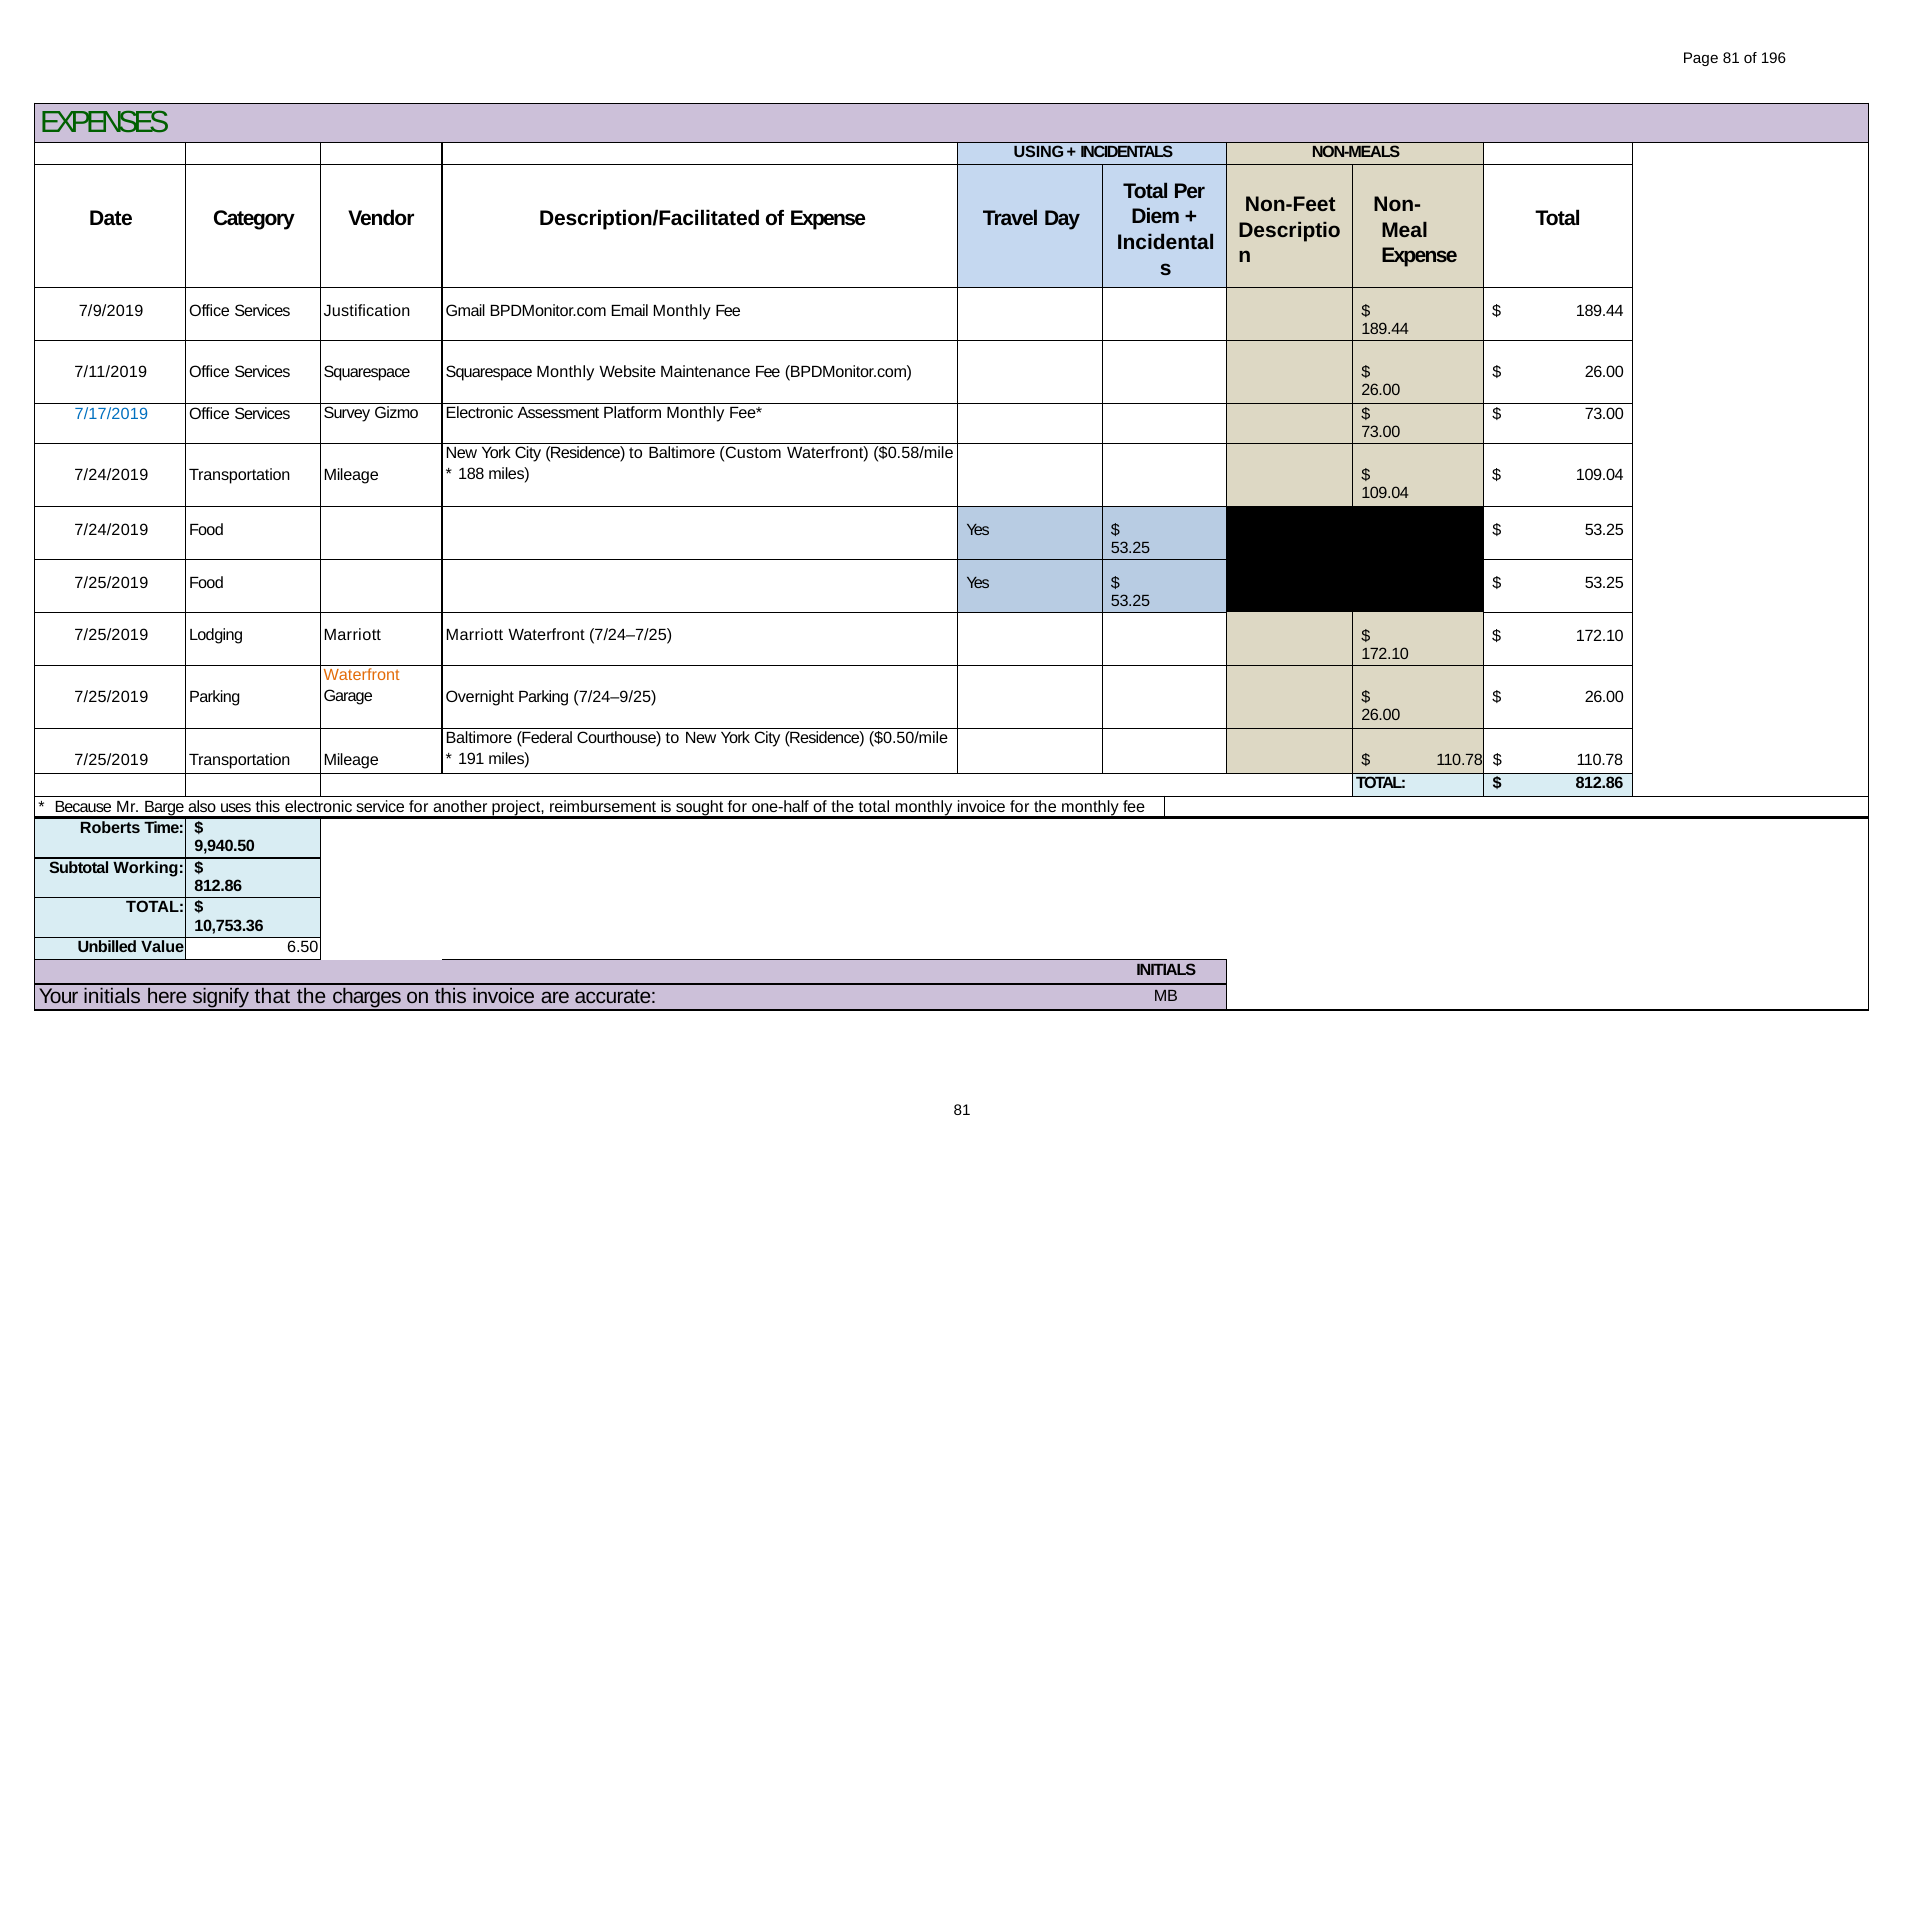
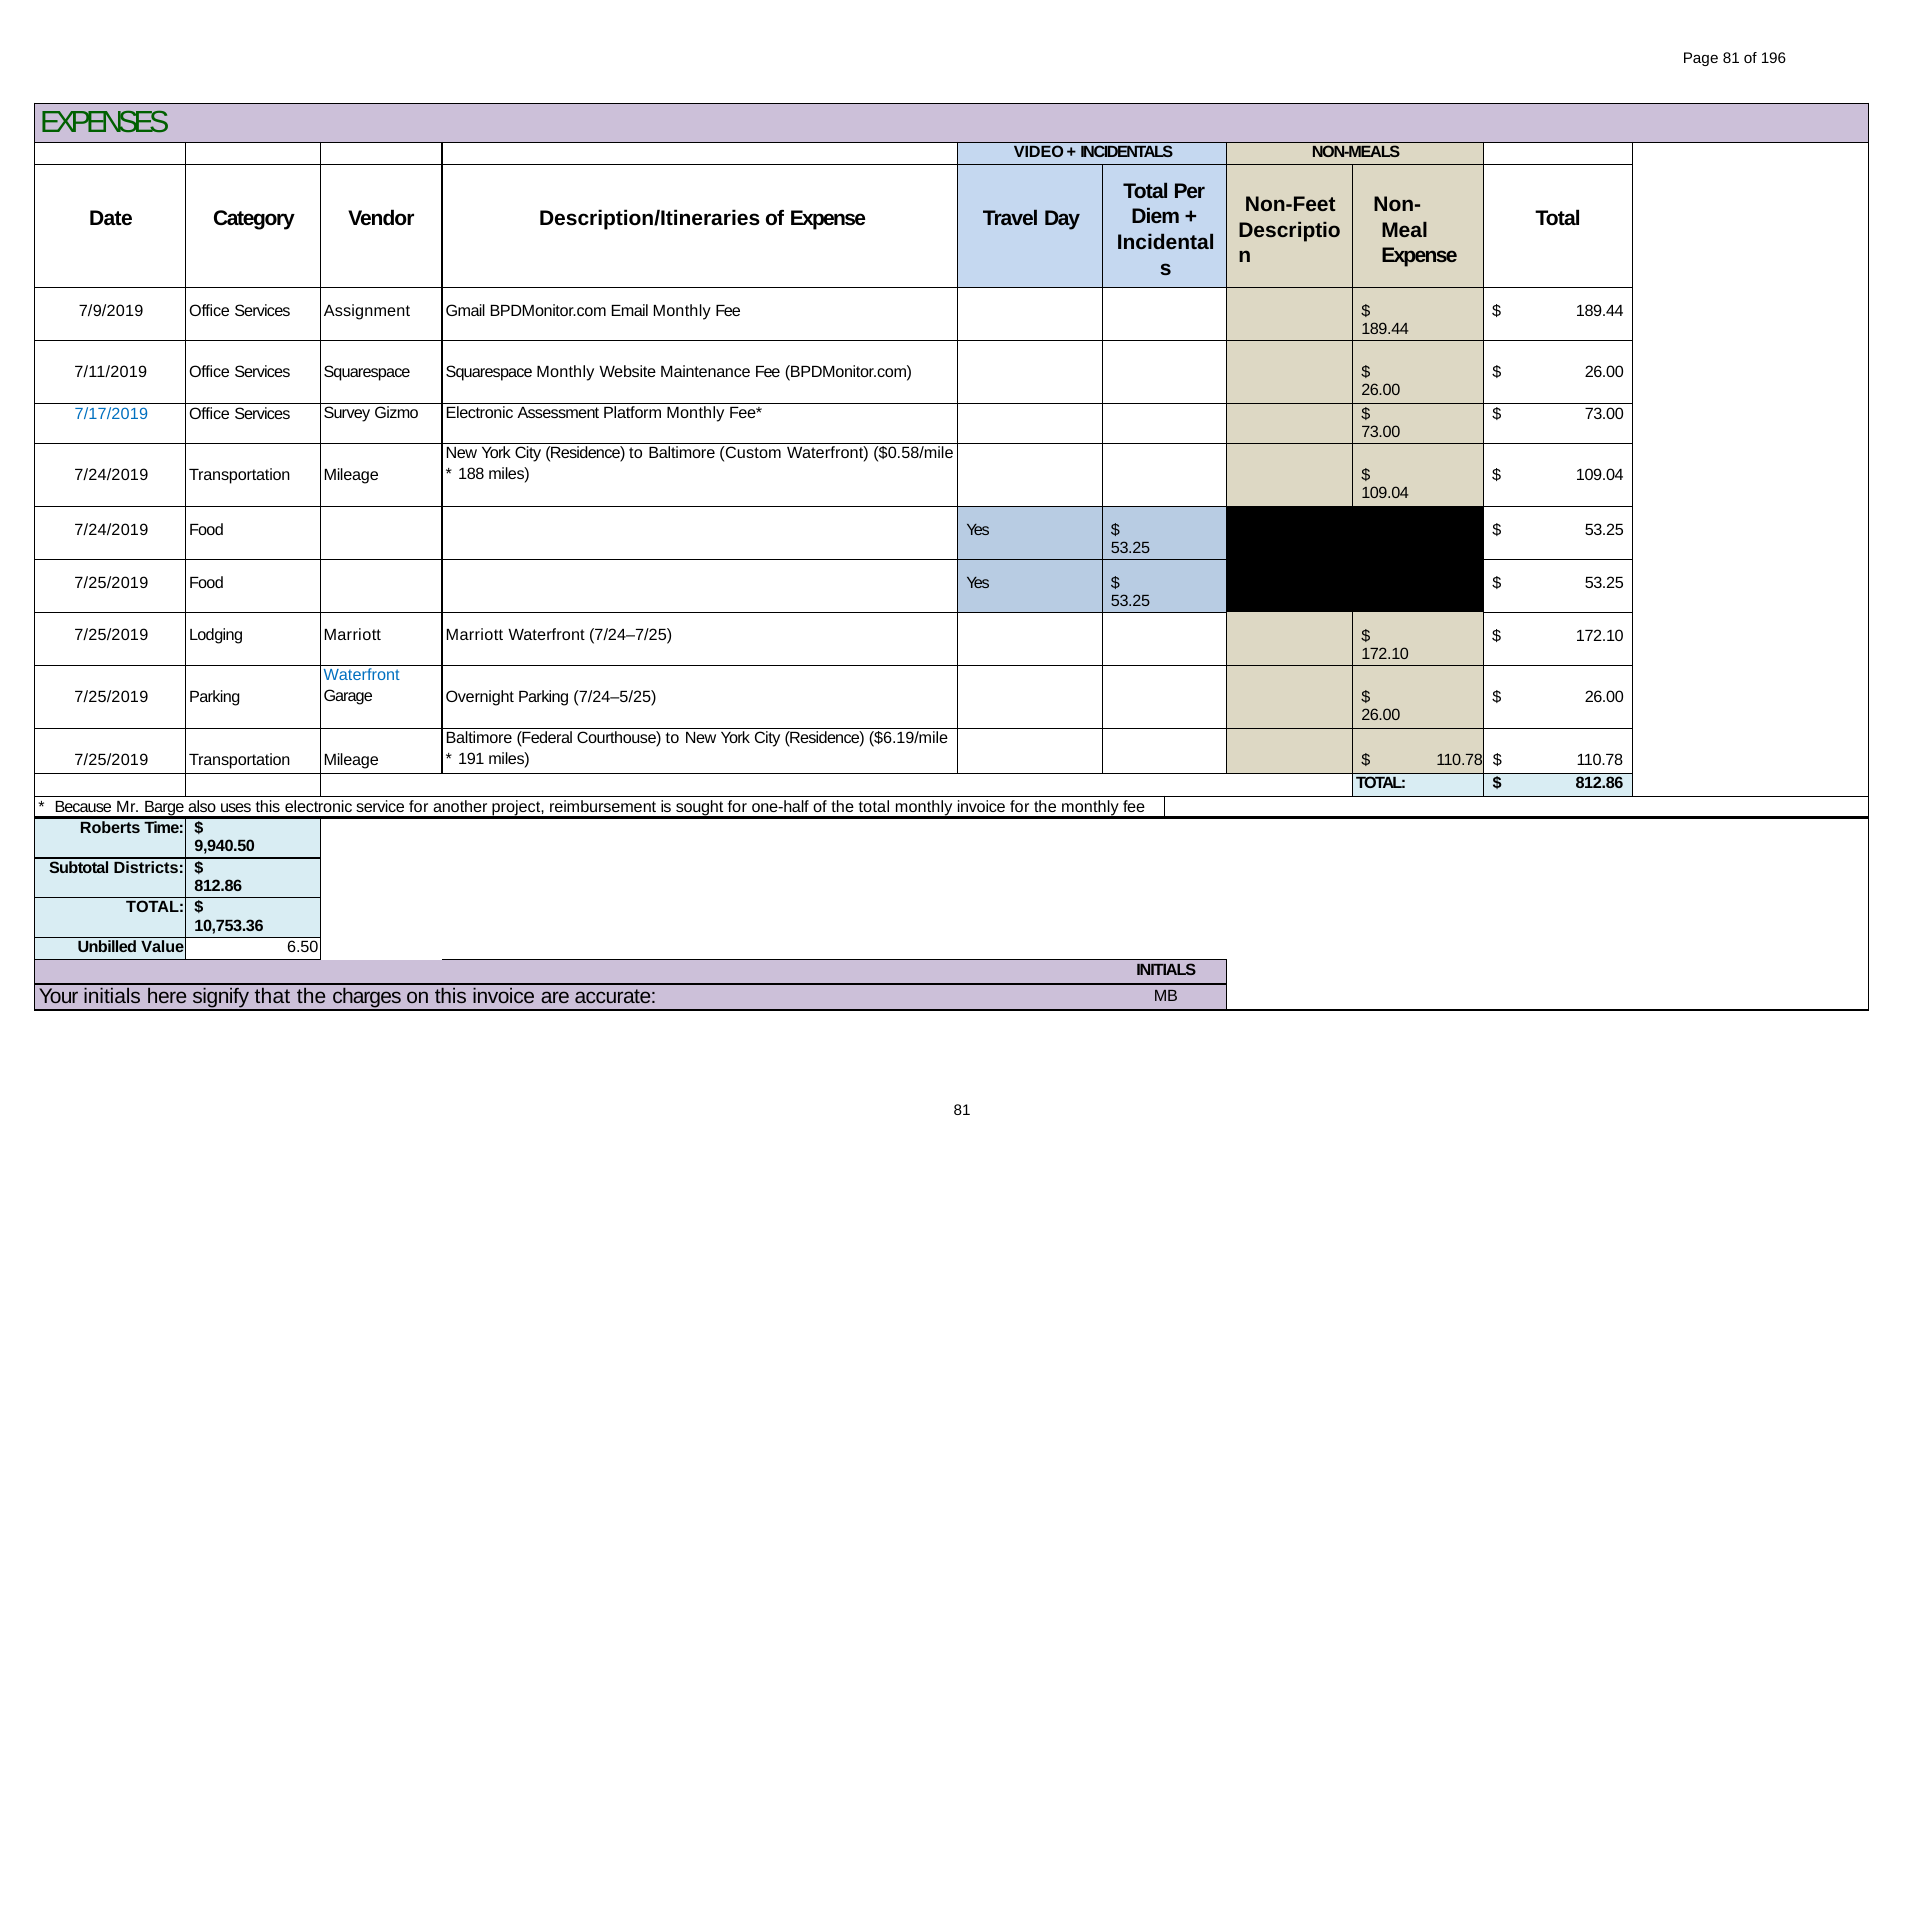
USING: USING -> VIDEO (1039, 152)
Description/Facilitated: Description/Facilitated -> Description/Itineraries (650, 218)
Justification: Justification -> Assignment (367, 311)
Waterfront colour: orange -> blue (362, 675)
7/24–9/25: 7/24–9/25 -> 7/24–5/25 (615, 697)
$0.50/mile: $0.50/mile -> $6.19/mile (908, 738)
Working: Working -> Districts (149, 868)
